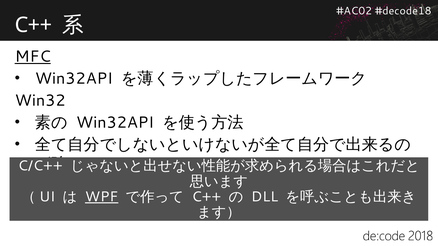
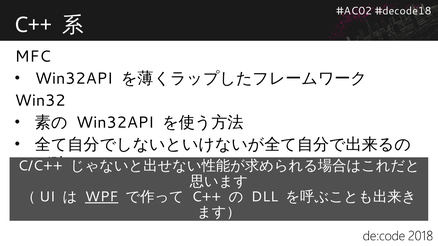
MFC underline: present -> none (33, 57)
